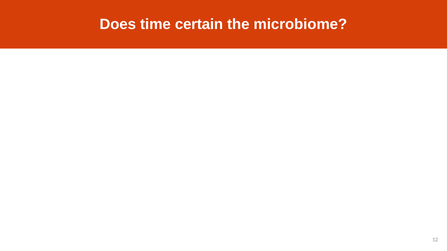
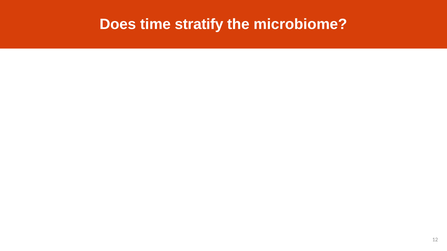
certain: certain -> stratify (199, 24)
